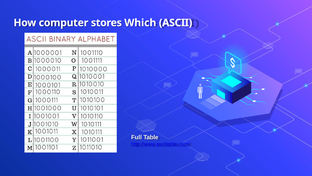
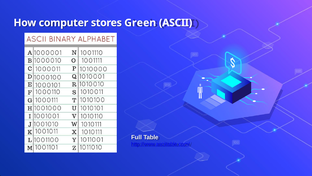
Which: Which -> Green (140, 23)
